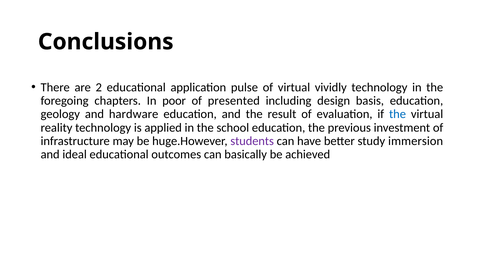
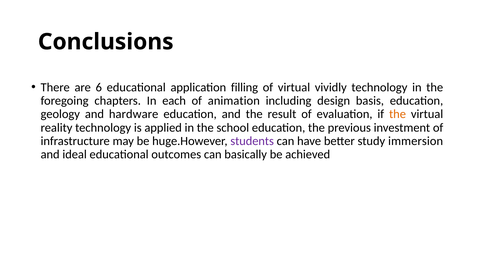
2: 2 -> 6 (99, 87)
pulse: pulse -> filling (245, 87)
poor: poor -> each (174, 101)
presented: presented -> animation (234, 101)
the colour: blue -> orange (398, 114)
